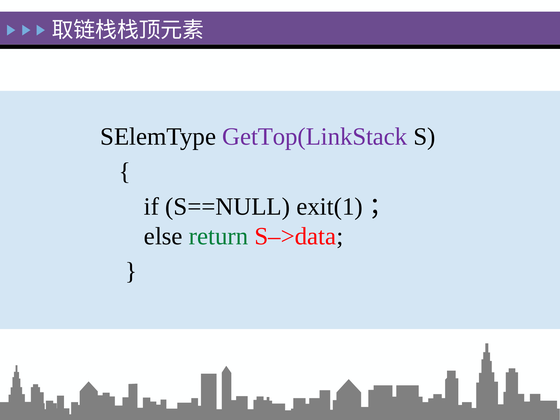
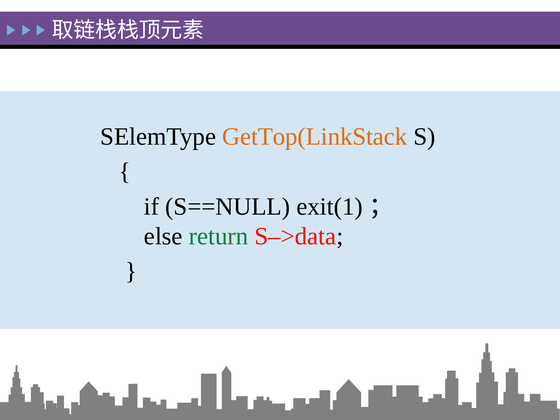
GetTop(LinkStack colour: purple -> orange (315, 137)
